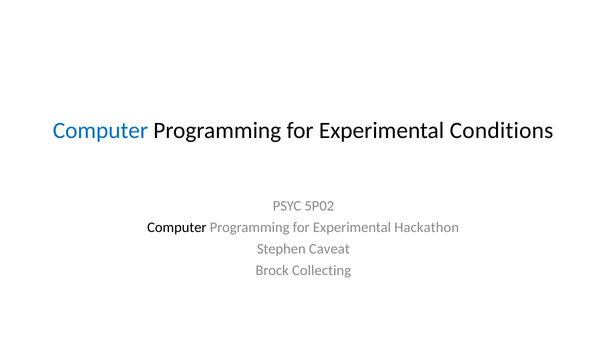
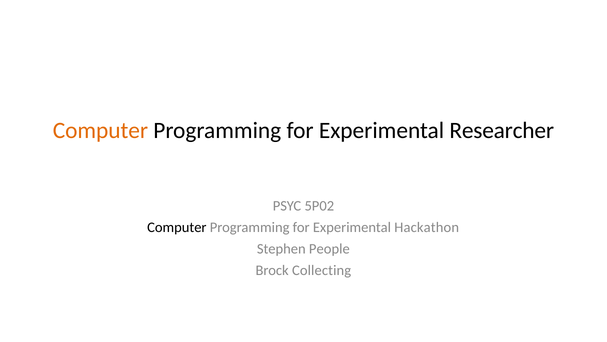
Computer colour: blue -> orange (100, 130)
Conditions: Conditions -> Researcher (502, 130)
Caveat: Caveat -> People (329, 248)
